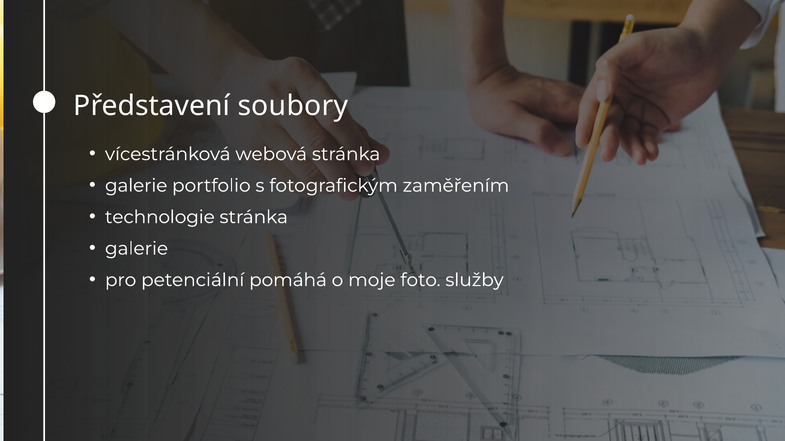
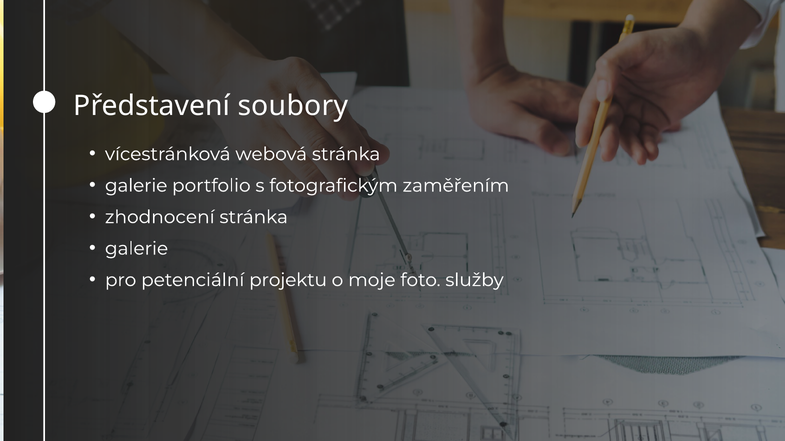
technologie: technologie -> zhodnocení (160, 217)
pomáhá: pomáhá -> projektu (288, 280)
